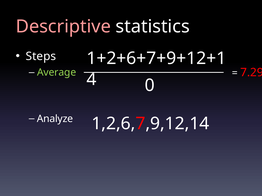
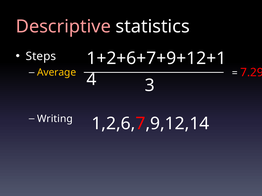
Average colour: light green -> yellow (57, 73)
0: 0 -> 3 (150, 86)
Analyze: Analyze -> Writing (55, 119)
